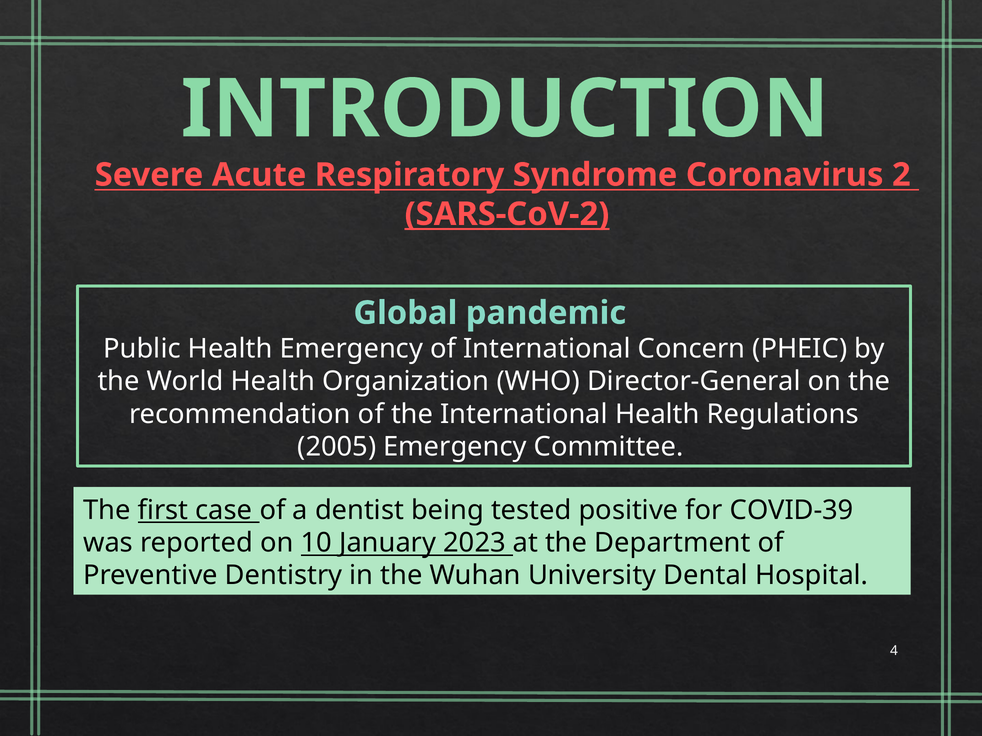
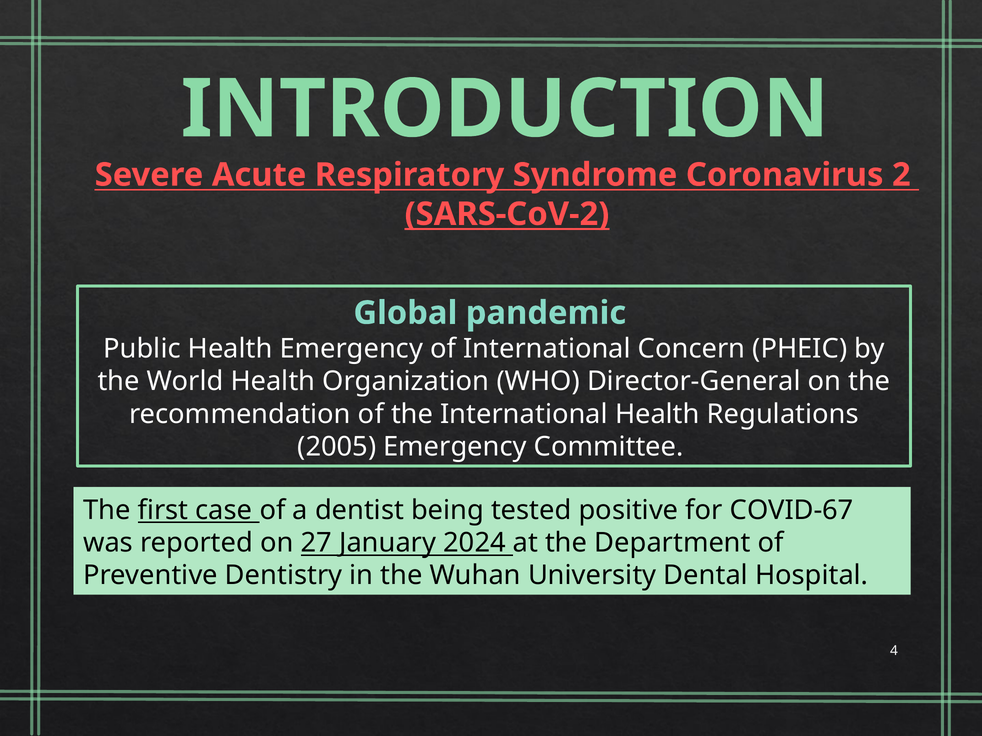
COVID-39: COVID-39 -> COVID-67 (792, 510)
10: 10 -> 27 (316, 543)
2023: 2023 -> 2024 (475, 543)
